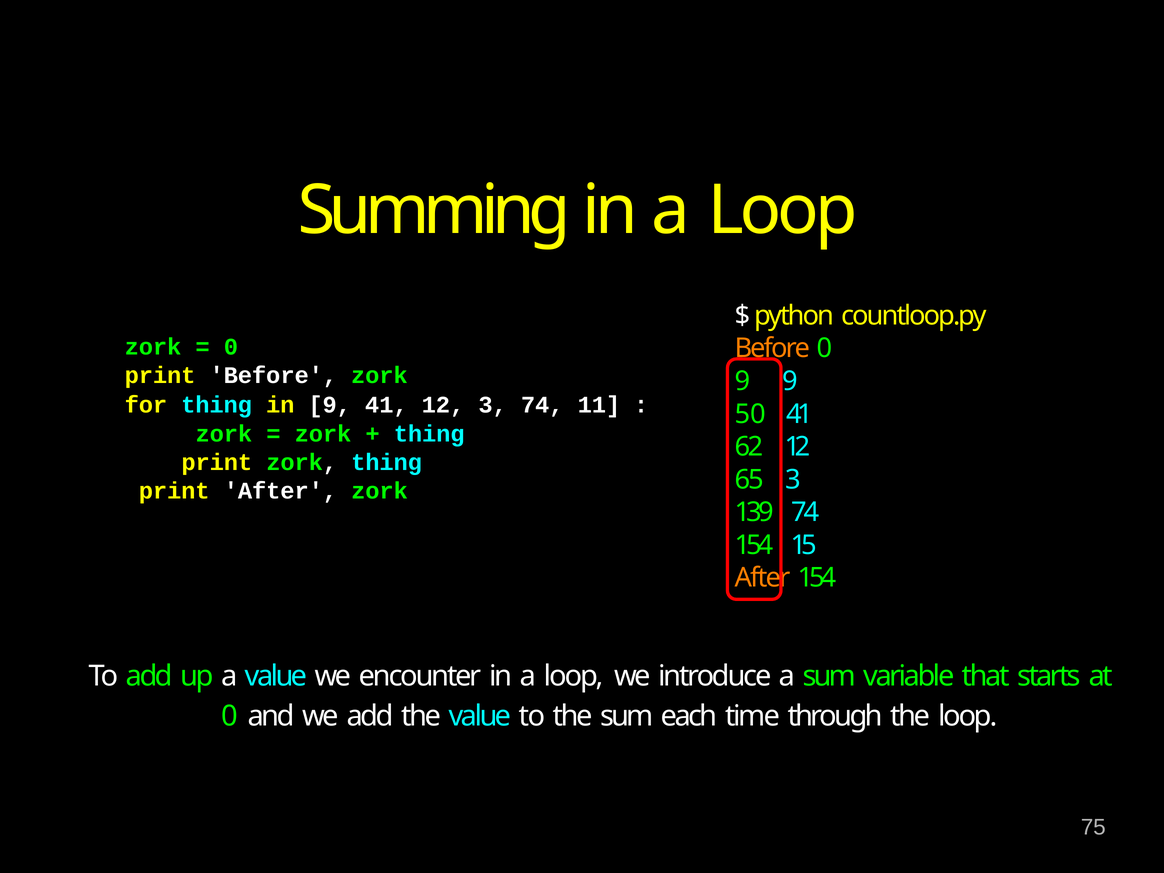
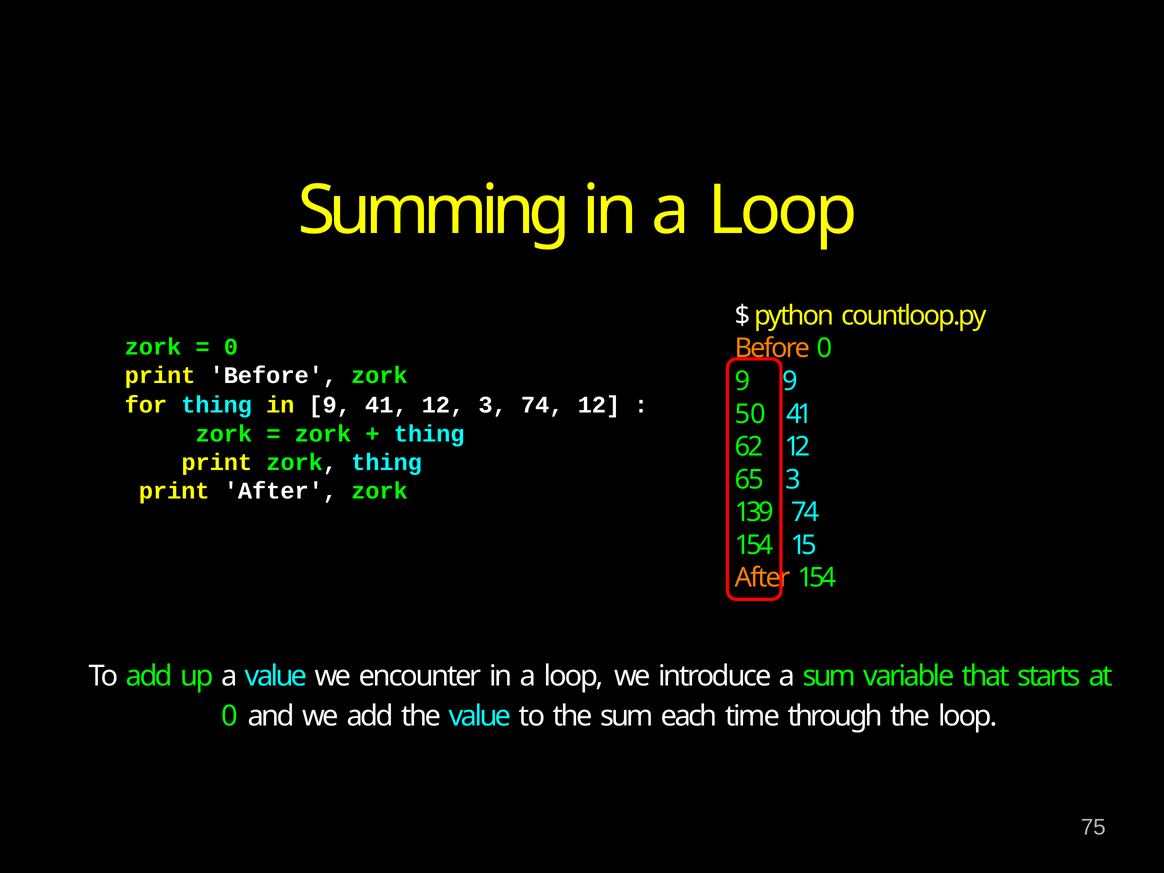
74 11: 11 -> 12 (599, 405)
